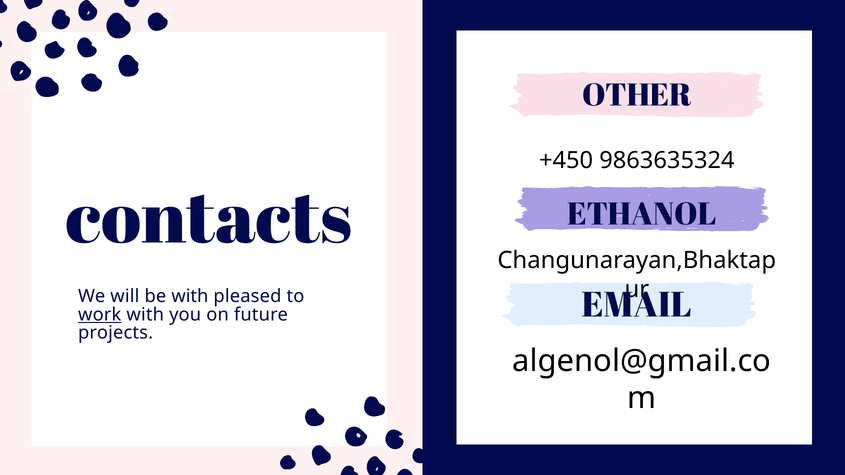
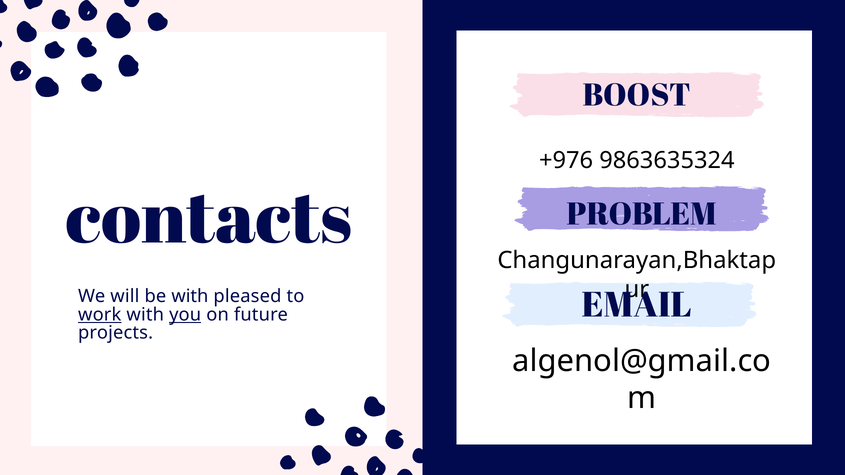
OTHER: OTHER -> BOOST (637, 95)
+450: +450 -> +976 (566, 160)
ETHANOL: ETHANOL -> PROBLEM (642, 215)
you underline: none -> present (185, 315)
